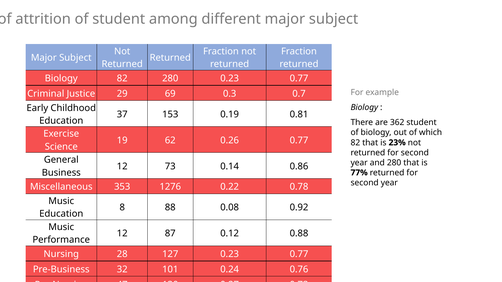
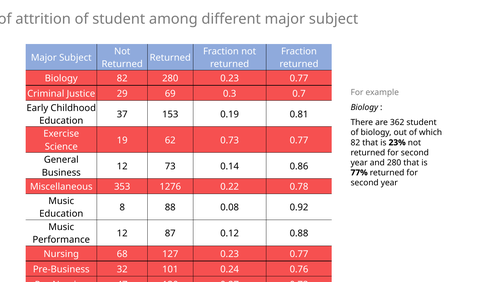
62 0.26: 0.26 -> 0.73 (230, 140)
28: 28 -> 68 (122, 254)
